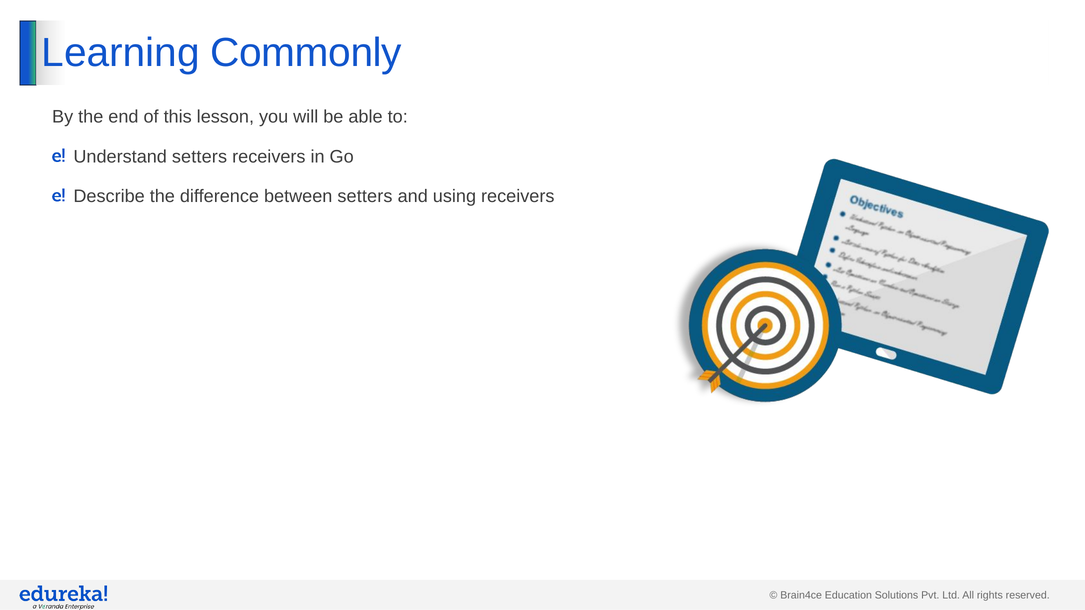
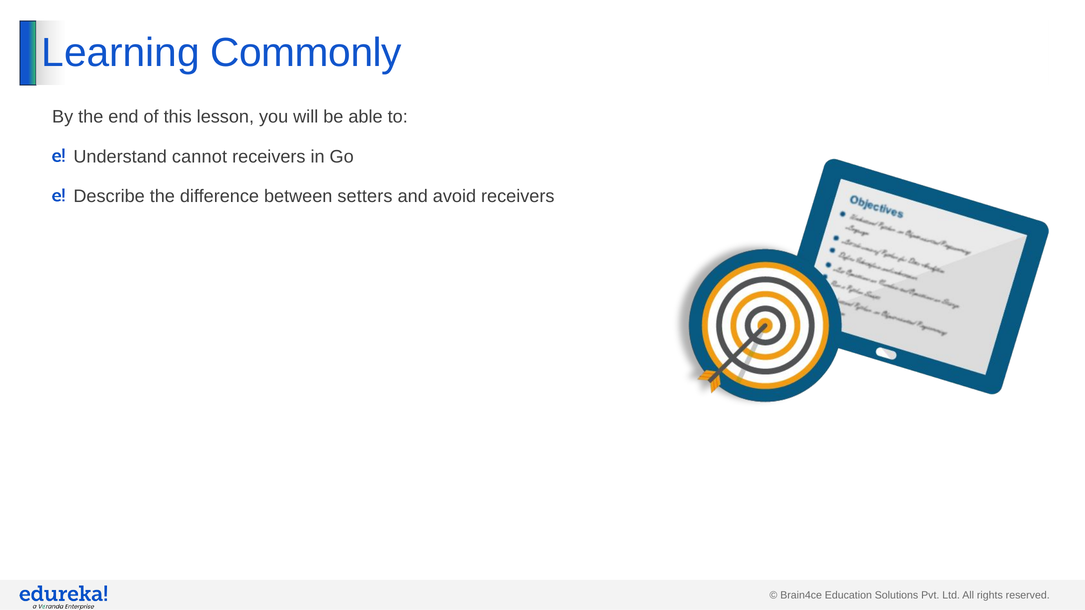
Understand setters: setters -> cannot (199, 157)
using: using -> avoid (454, 196)
